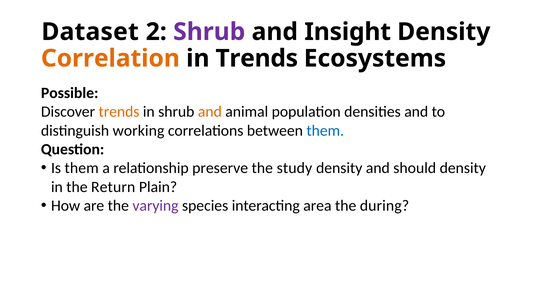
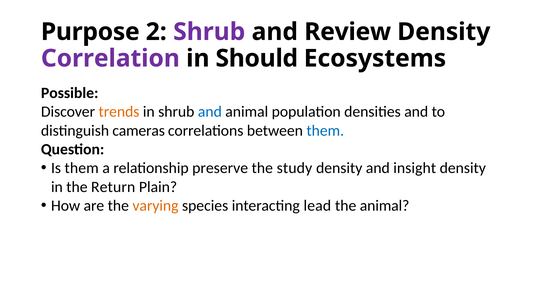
Dataset: Dataset -> Purpose (90, 32)
Insight: Insight -> Review (348, 32)
Correlation colour: orange -> purple (110, 58)
in Trends: Trends -> Should (257, 58)
and colour: orange -> blue (210, 112)
working: working -> cameras (139, 131)
should: should -> insight (415, 168)
varying colour: purple -> orange (155, 206)
area: area -> lead (317, 206)
the during: during -> animal (385, 206)
